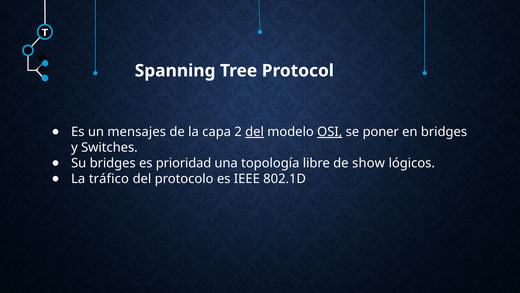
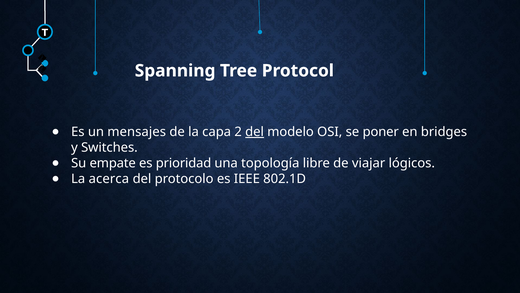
OSI underline: present -> none (330, 132)
Su bridges: bridges -> empate (113, 163)
show: show -> viajar (369, 163)
tráfico: tráfico -> acerca (109, 178)
